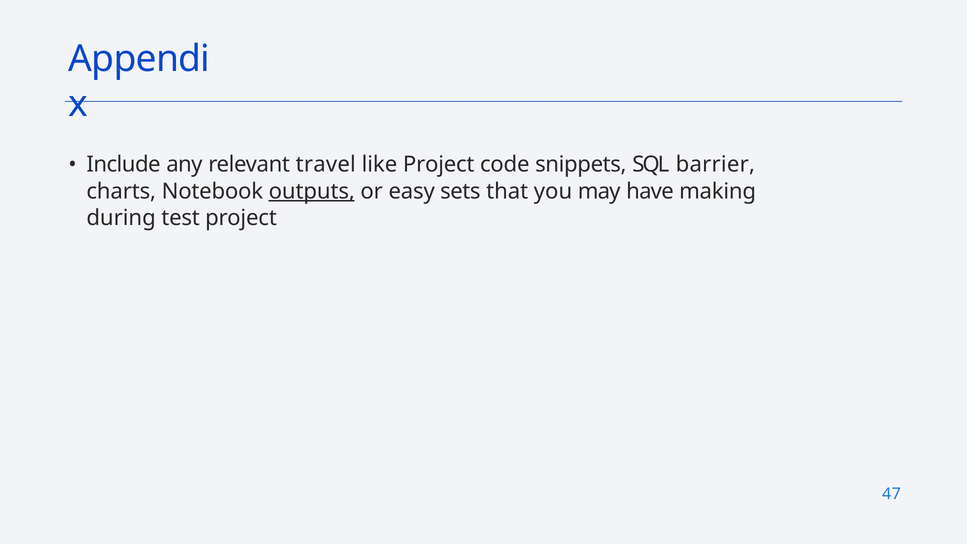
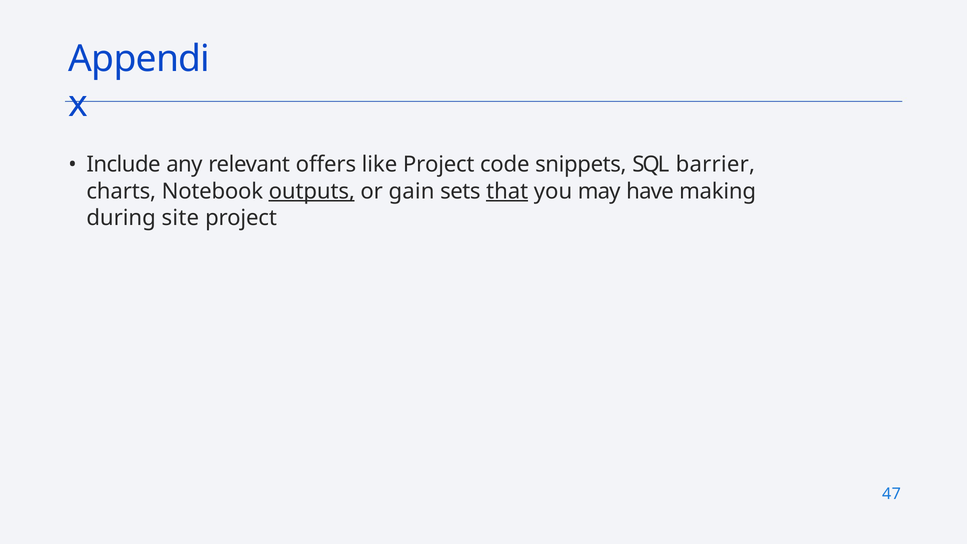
travel: travel -> offers (326, 165)
easy: easy -> gain (412, 191)
that underline: none -> present (507, 191)
test: test -> site (180, 218)
